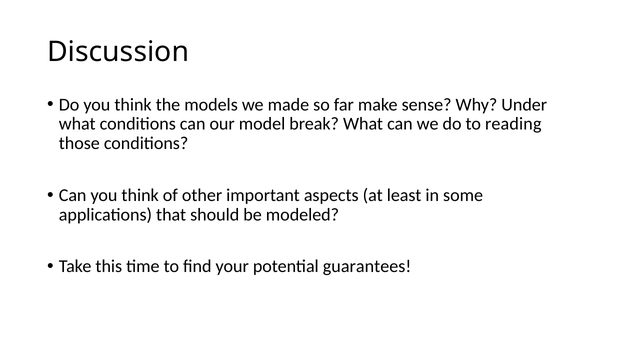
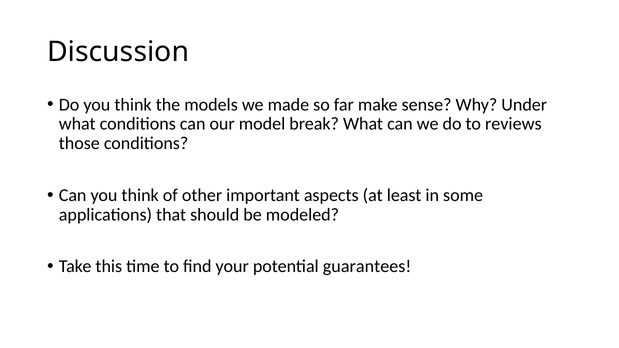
reading: reading -> reviews (513, 124)
